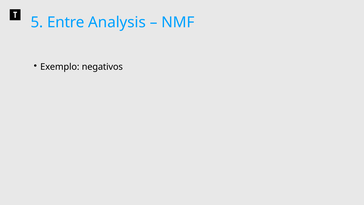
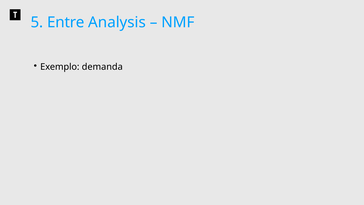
negativos: negativos -> demanda (102, 67)
